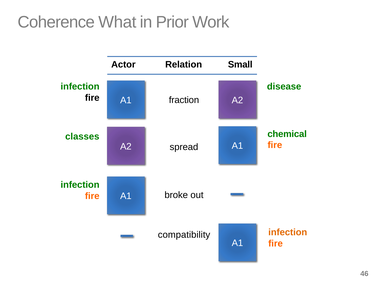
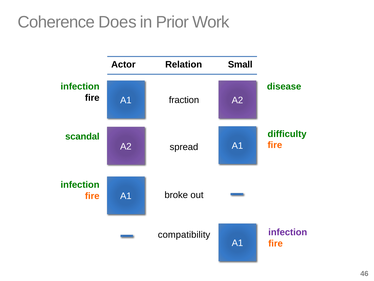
What: What -> Does (117, 22)
chemical: chemical -> difficulty (287, 134)
classes: classes -> scandal (82, 136)
infection colour: orange -> purple (288, 232)
